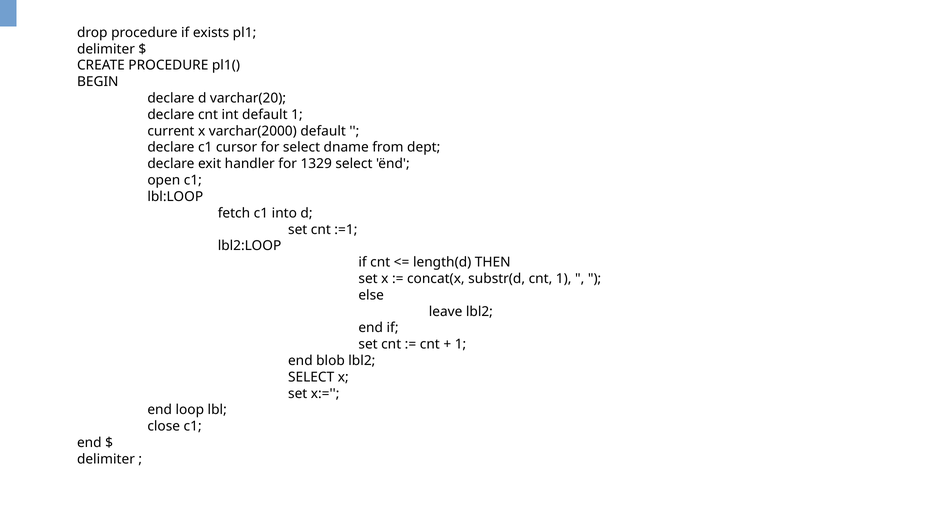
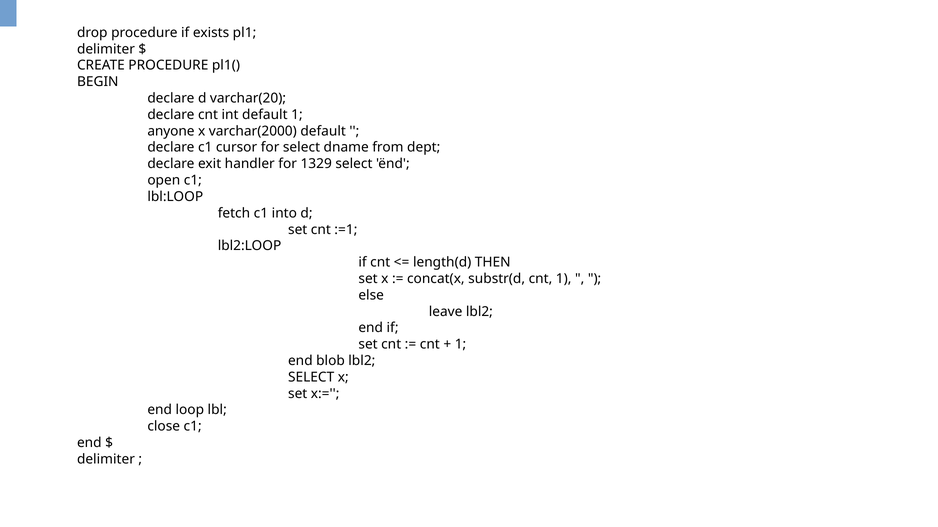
current: current -> anyone (171, 131)
